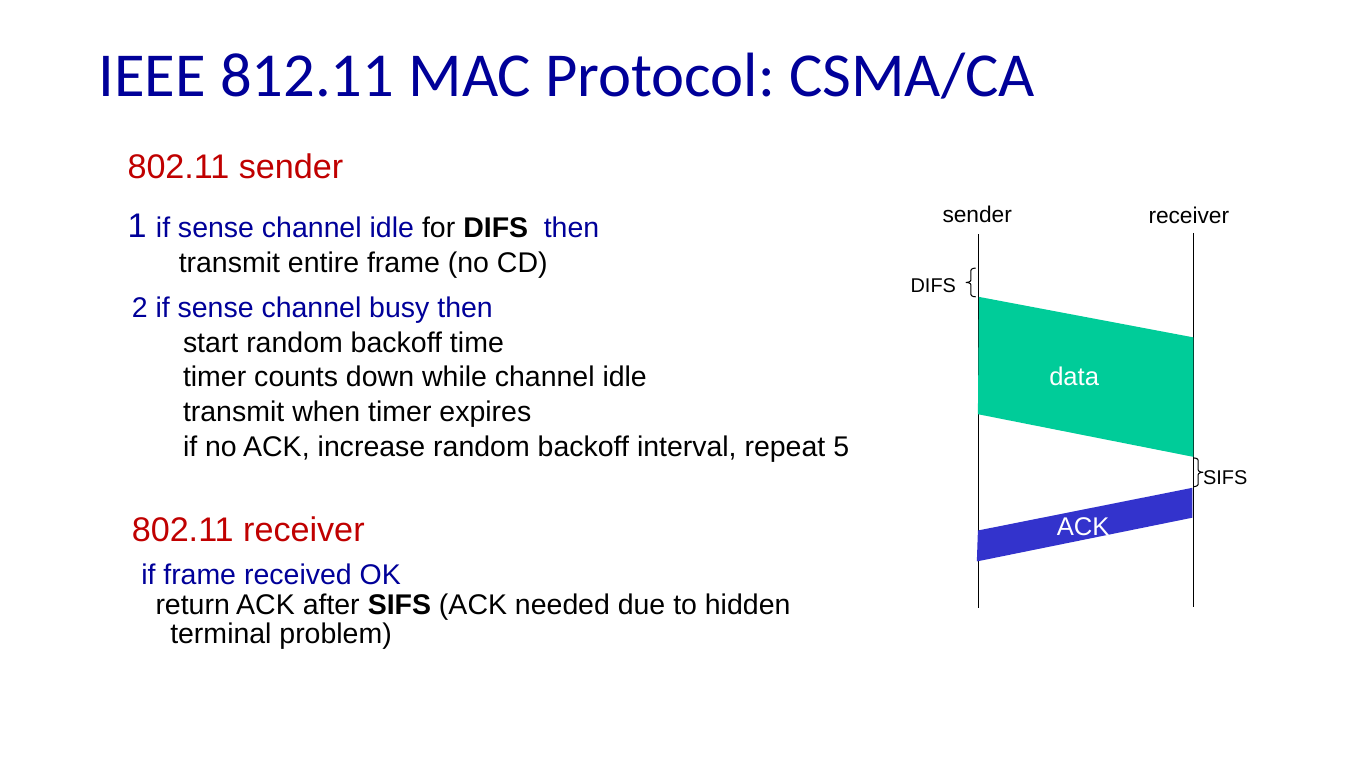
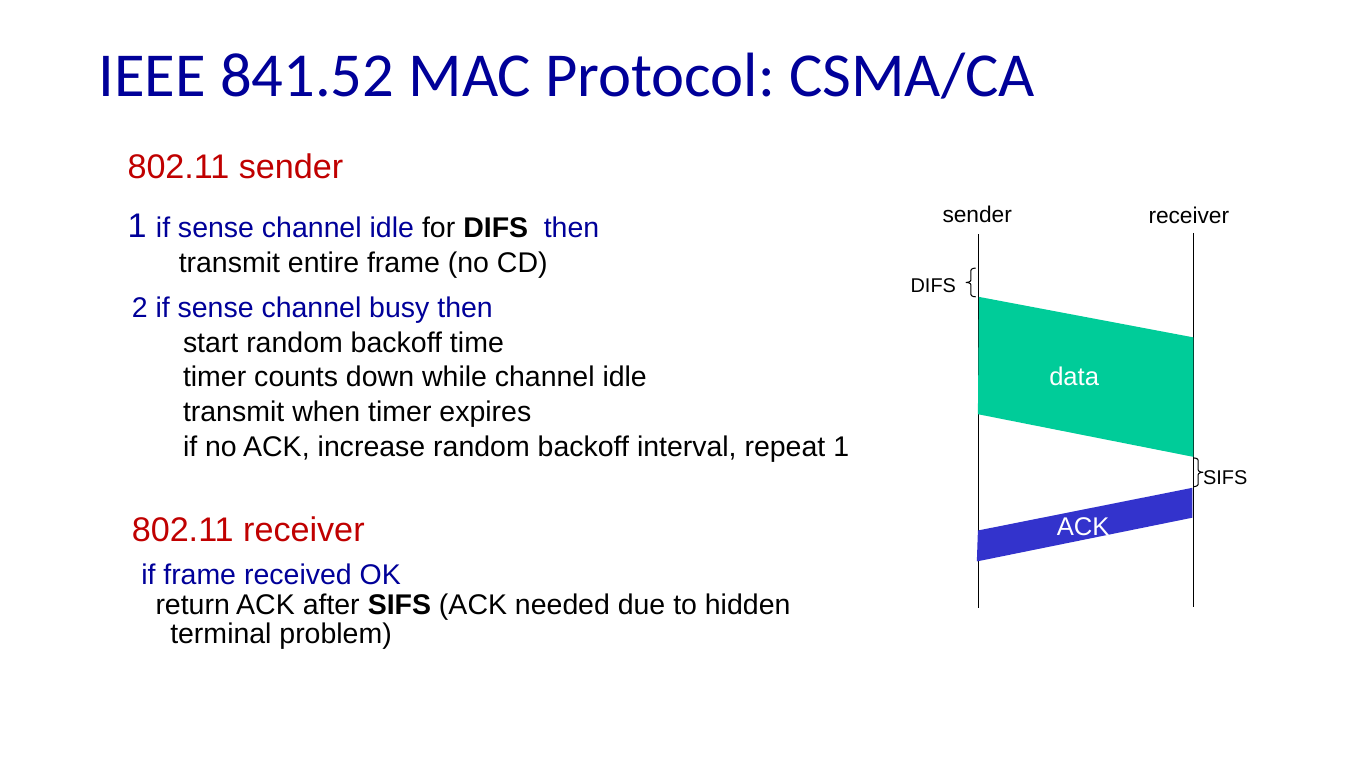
812.11: 812.11 -> 841.52 (307, 76)
repeat 5: 5 -> 1 (841, 447)
